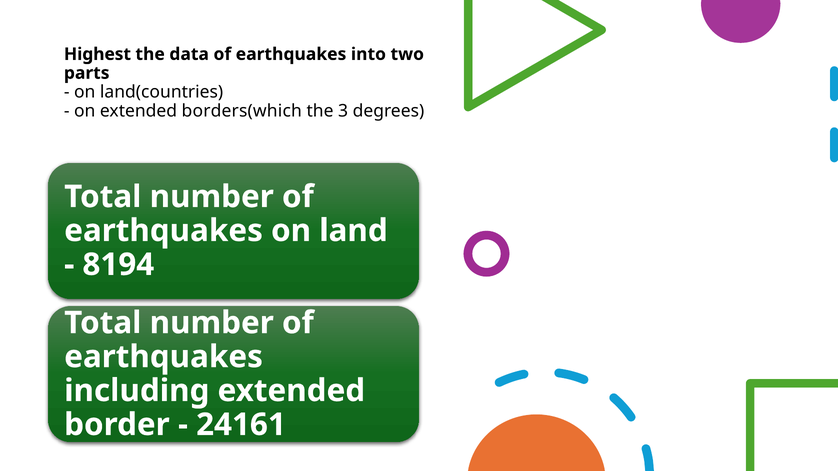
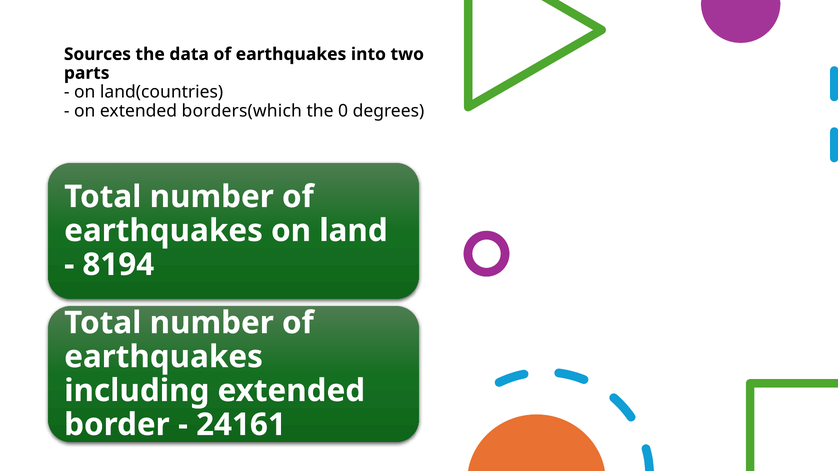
Highest: Highest -> Sources (97, 54)
3: 3 -> 0 (343, 111)
